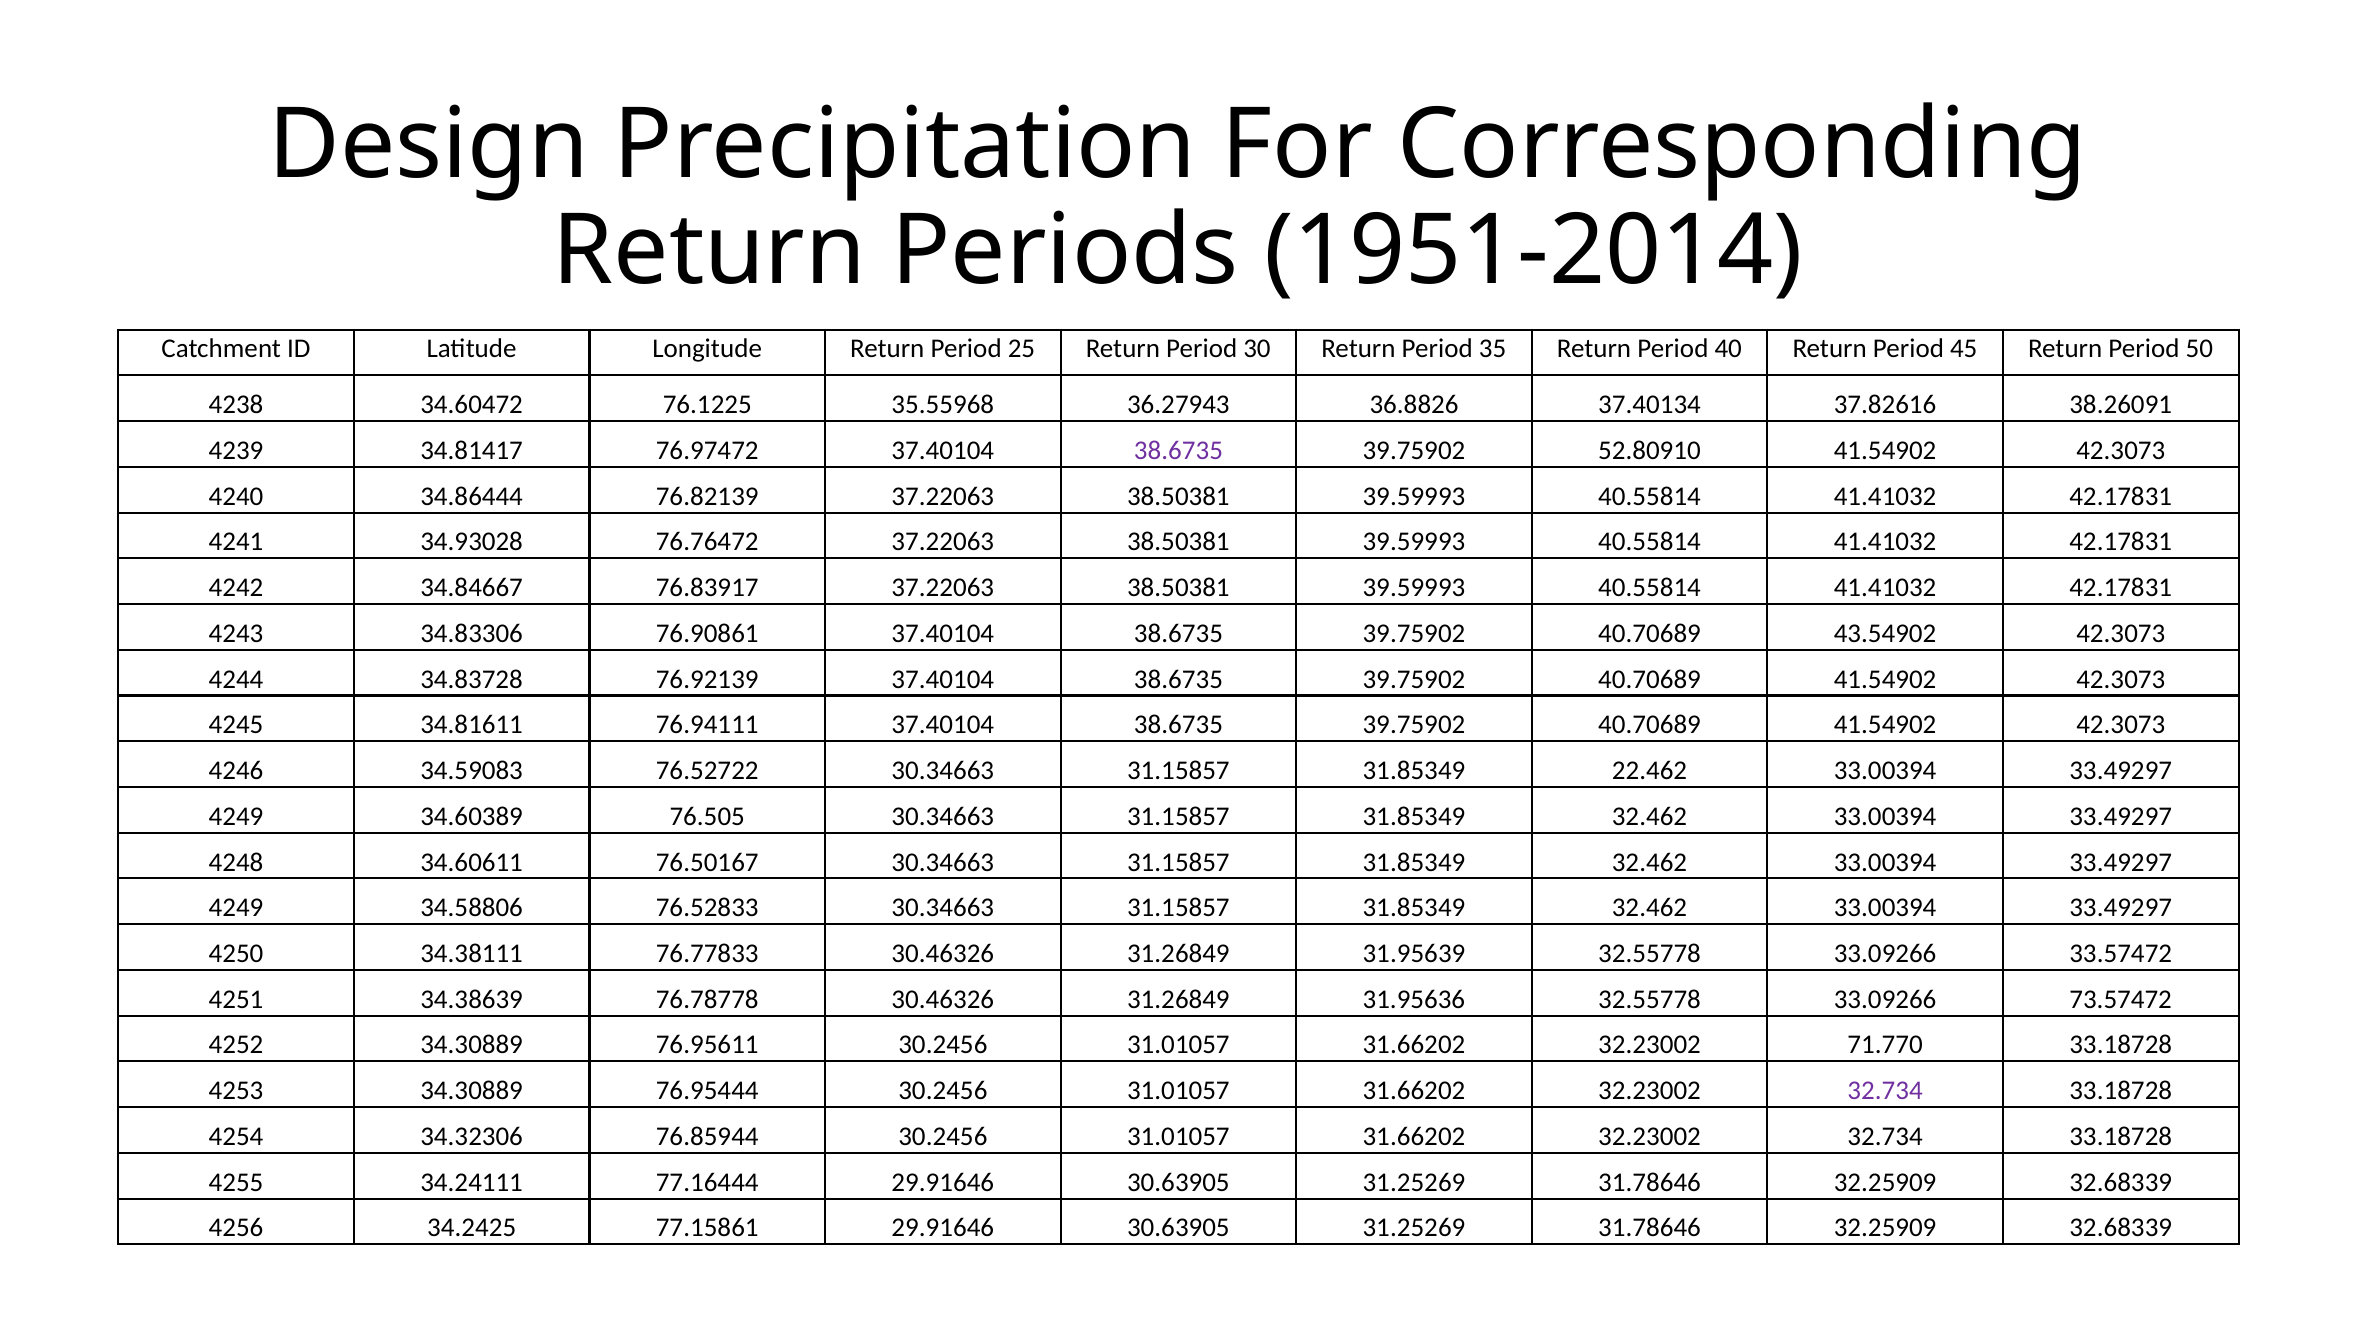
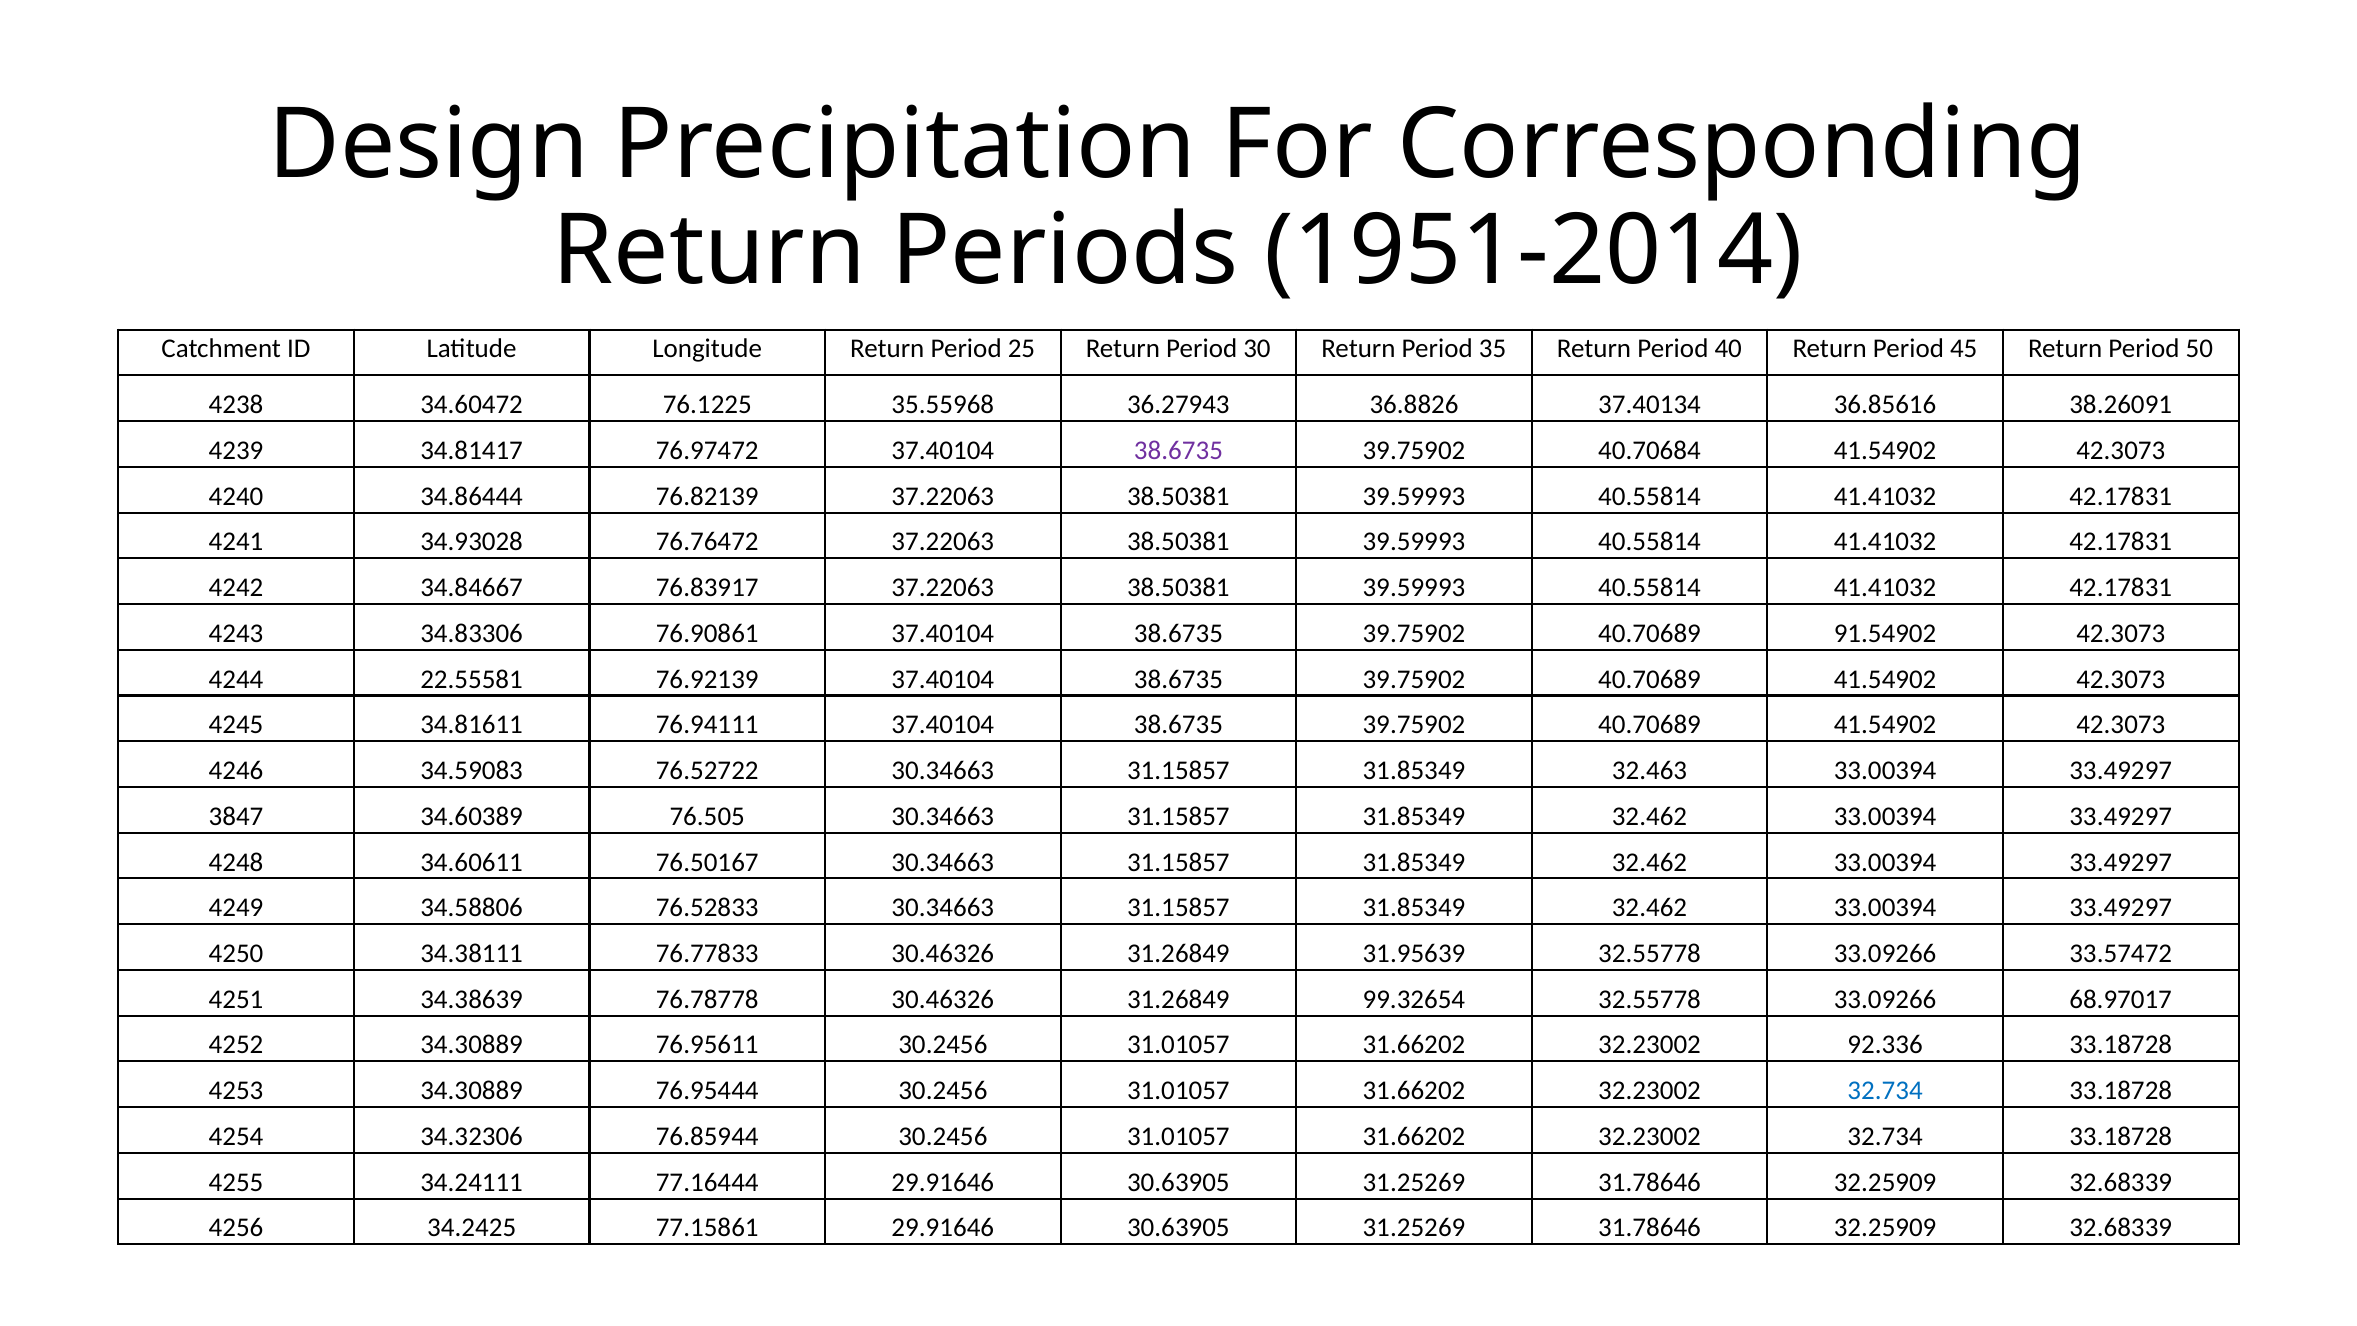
37.82616: 37.82616 -> 36.85616 (1885, 405)
52.80910: 52.80910 -> 40.70684 (1649, 450)
43.54902: 43.54902 -> 91.54902 (1885, 633)
34.83728: 34.83728 -> 22.55581 (472, 679)
22.462: 22.462 -> 32.463 (1650, 771)
4249: 4249 -> 3847 (236, 816)
31.95636: 31.95636 -> 99.32654 (1414, 999)
73.57472: 73.57472 -> 68.97017 (2121, 999)
71.770: 71.770 -> 92.336 (1885, 1045)
32.734 colour: purple -> blue (1885, 1091)
